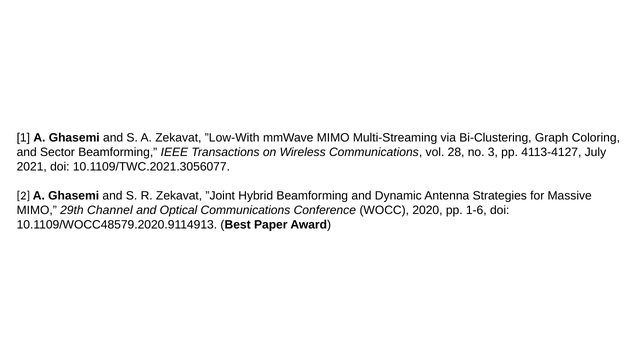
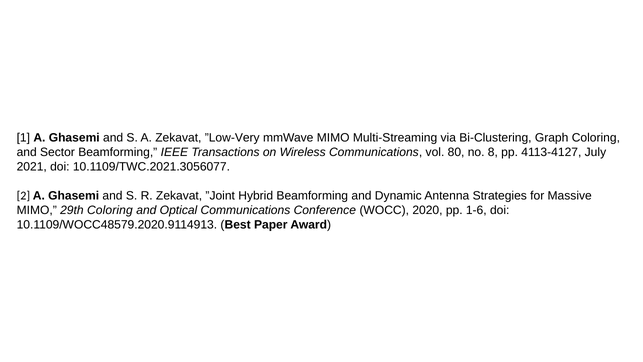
”Low-With: ”Low-With -> ”Low-Very (232, 138)
28: 28 -> 80 (456, 152)
3: 3 -> 8 (493, 152)
29th Channel: Channel -> Coloring (110, 210)
